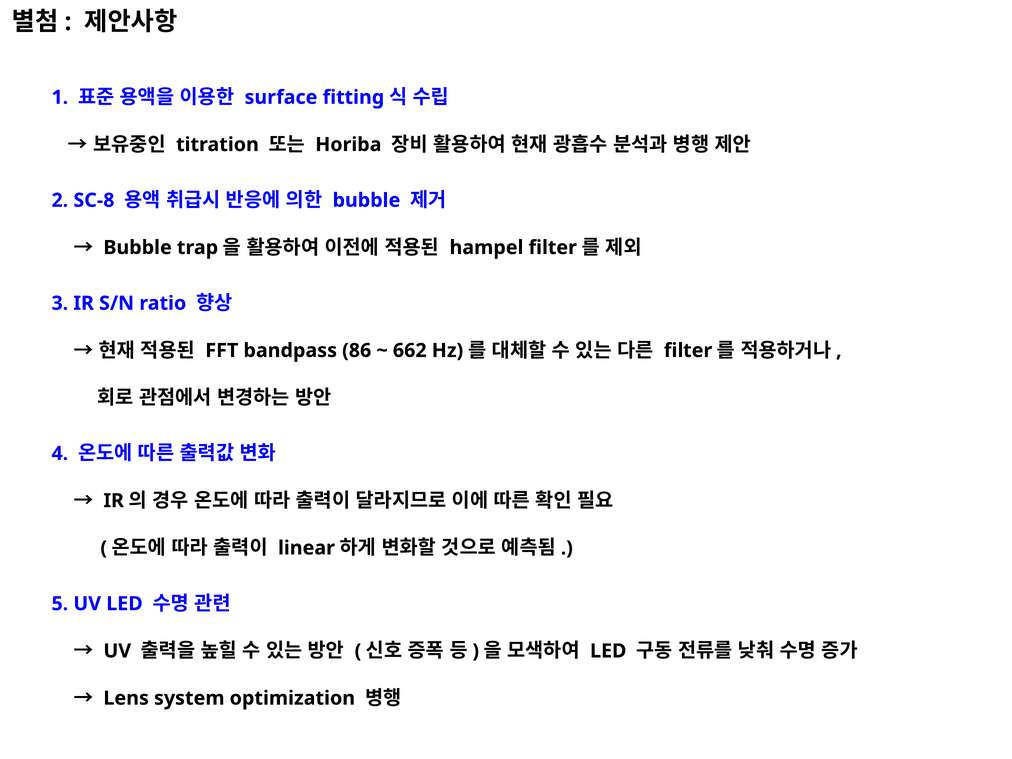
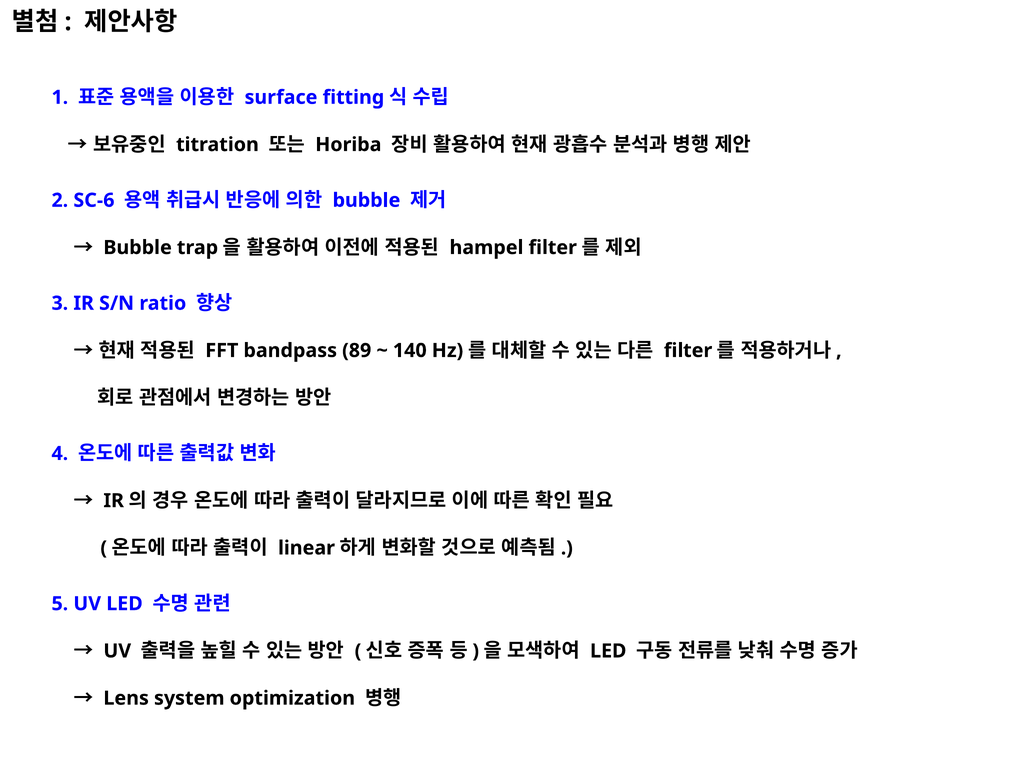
SC-8: SC-8 -> SC-6 (94, 200)
86: 86 -> 89 (357, 351)
662: 662 -> 140 (410, 351)
